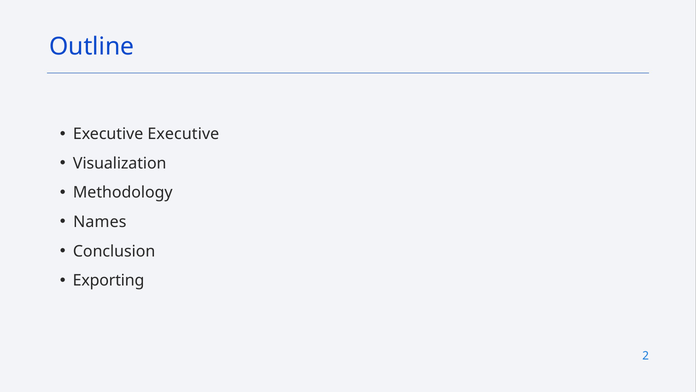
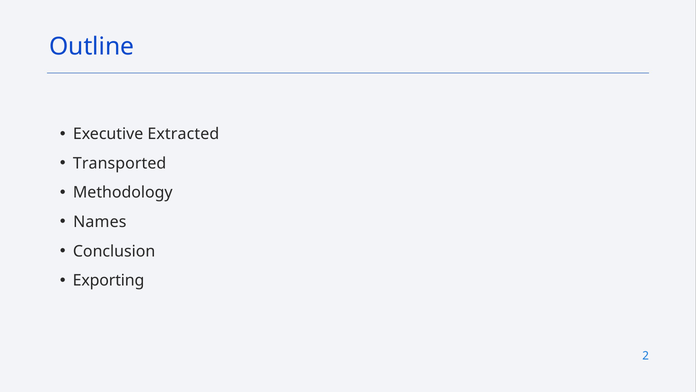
Executive Executive: Executive -> Extracted (183, 134)
Visualization: Visualization -> Transported (120, 163)
